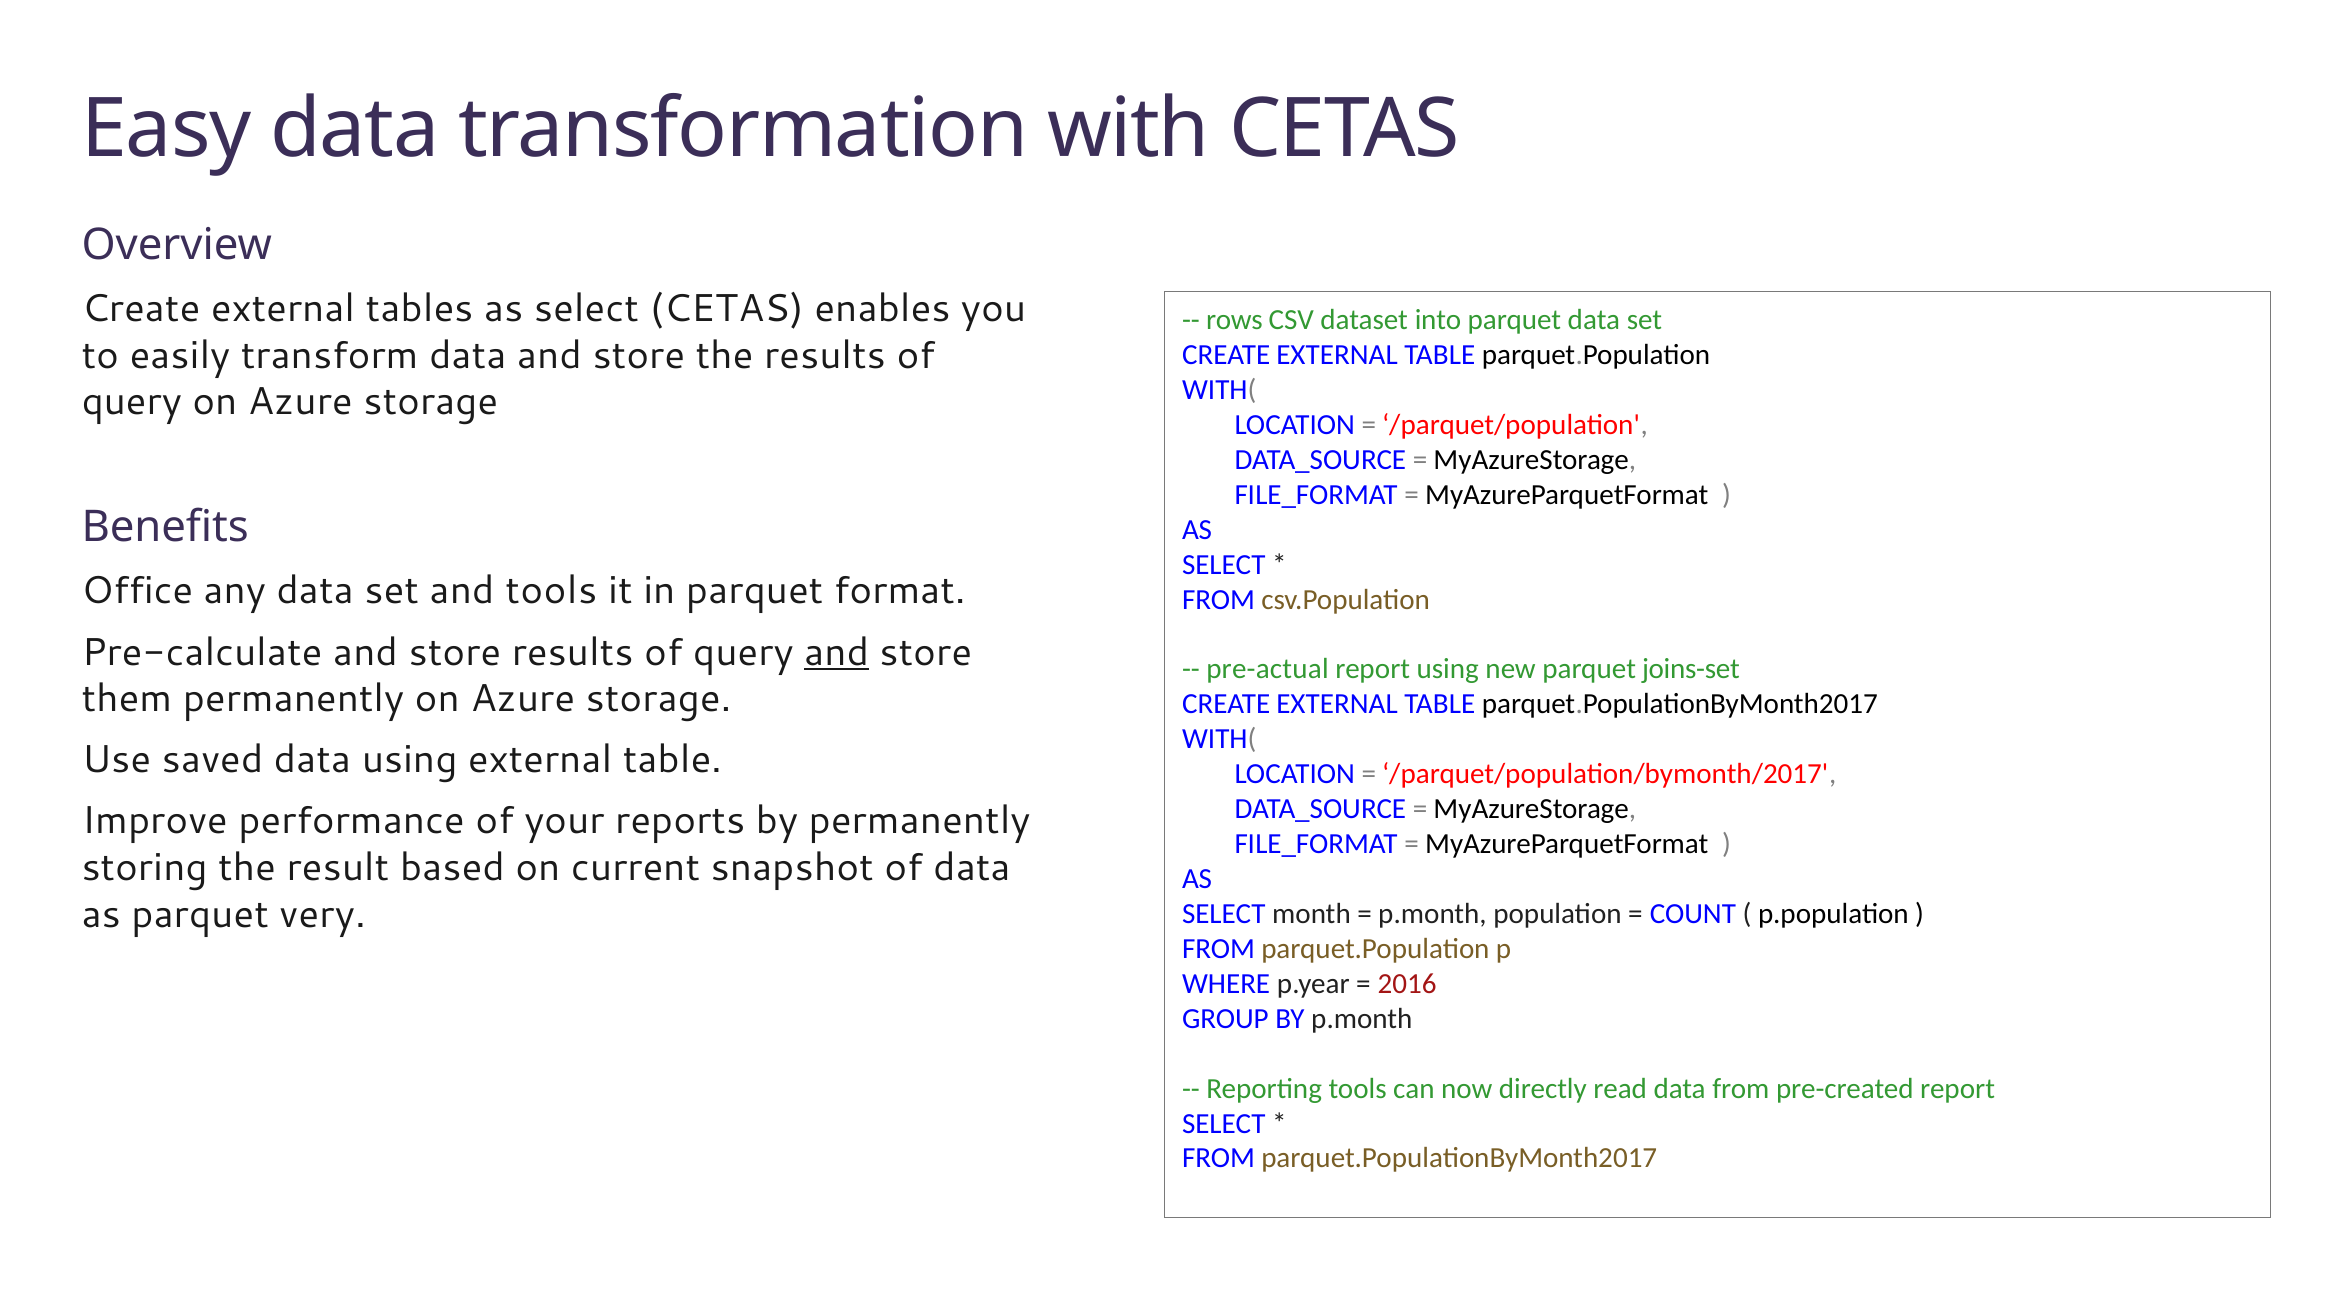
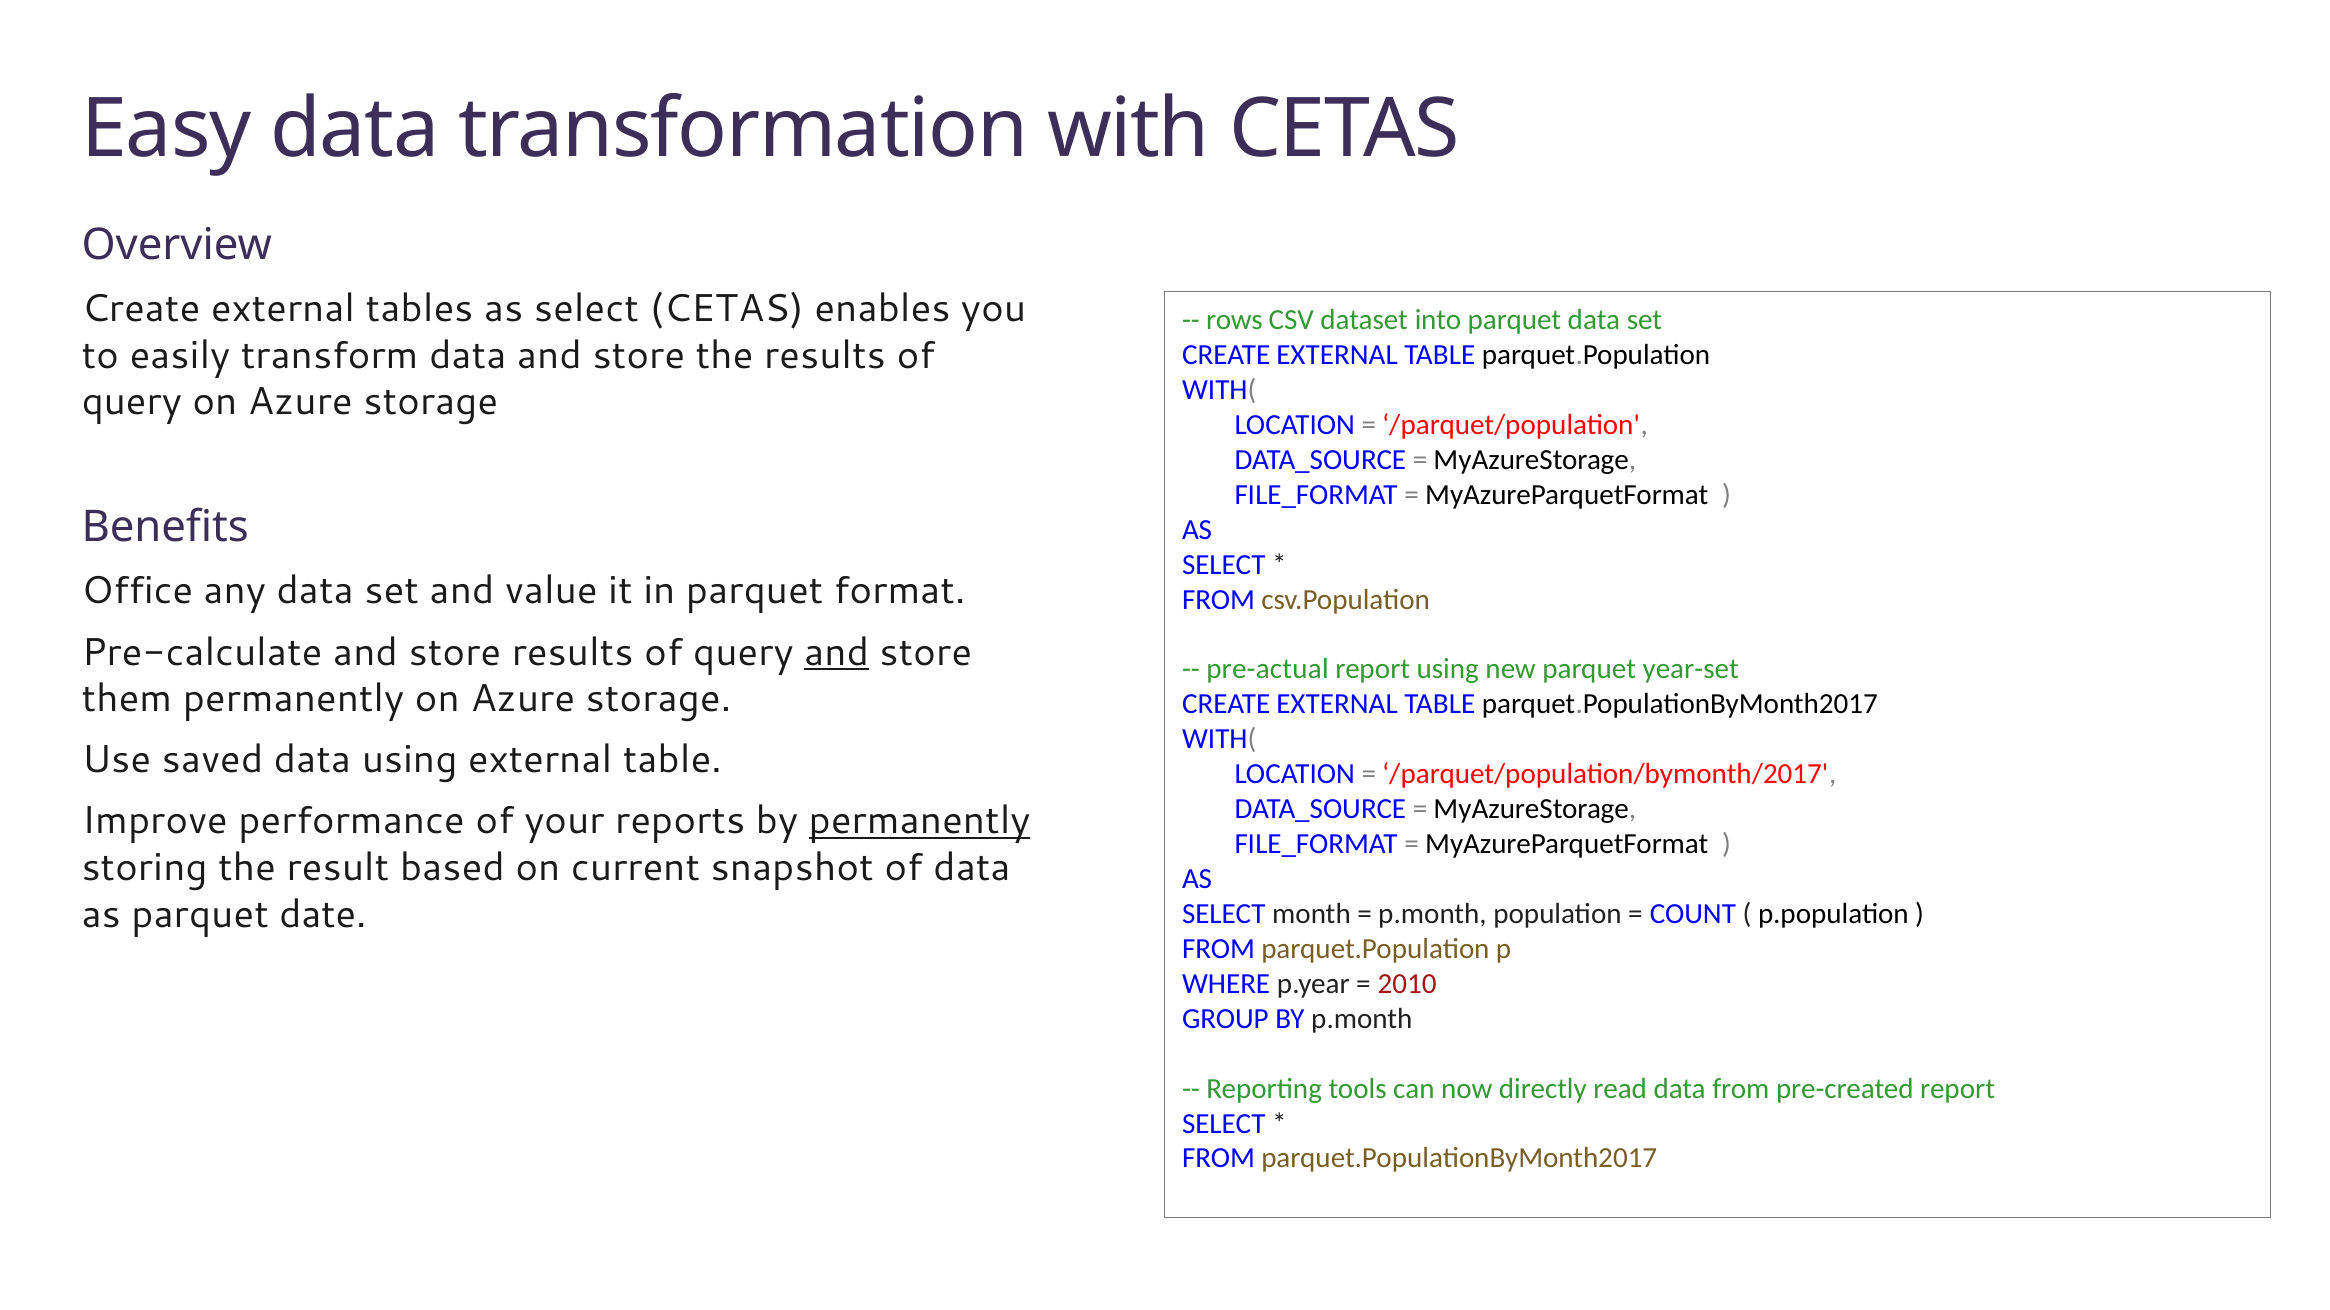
and tools: tools -> value (551, 591)
joins-set: joins-set -> year-set (1691, 670)
permanently underline: none -> present (920, 822)
very: very -> date (323, 915)
2016: 2016 -> 2010 (1407, 984)
